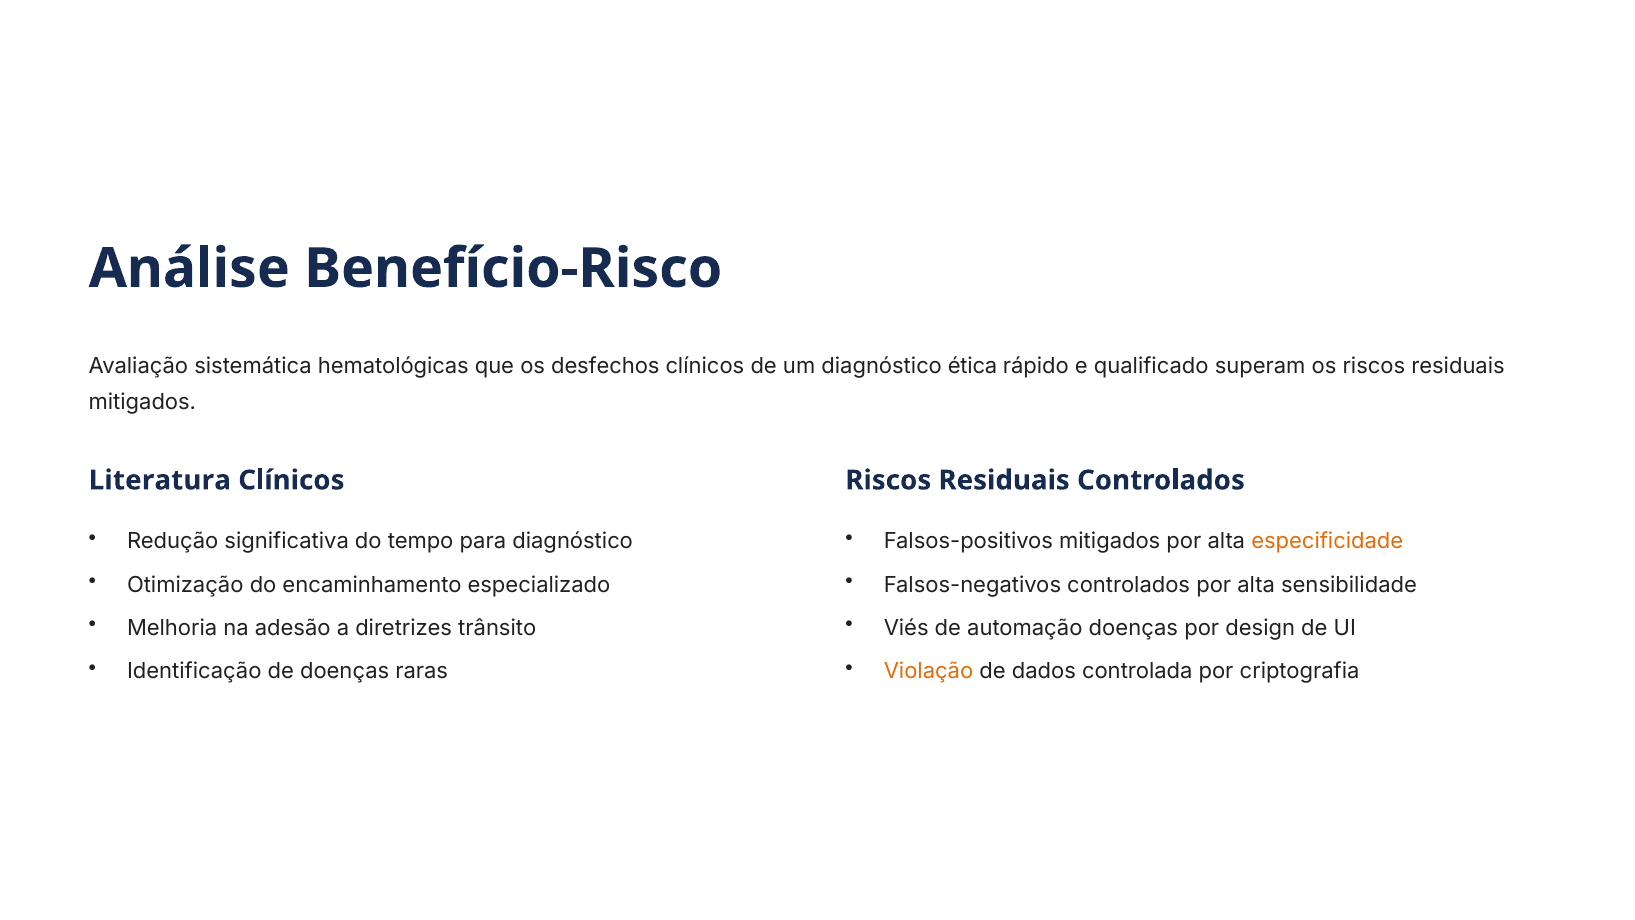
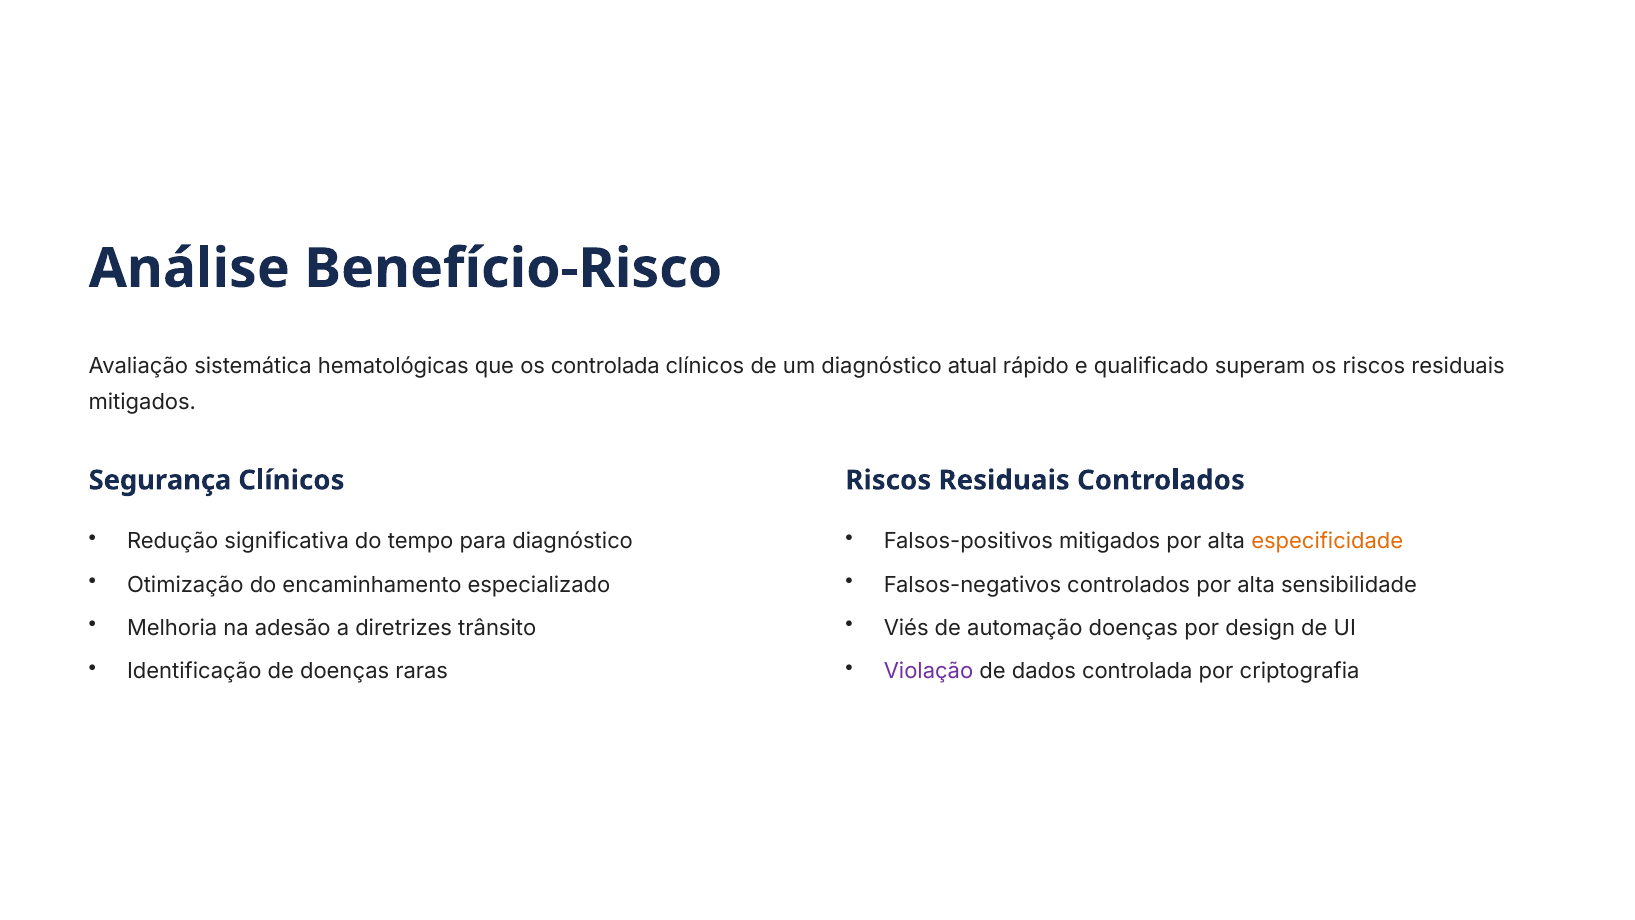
os desfechos: desfechos -> controlada (605, 367)
ética: ética -> atual (973, 367)
Literatura: Literatura -> Segurança (160, 480)
Violação colour: orange -> purple (929, 671)
